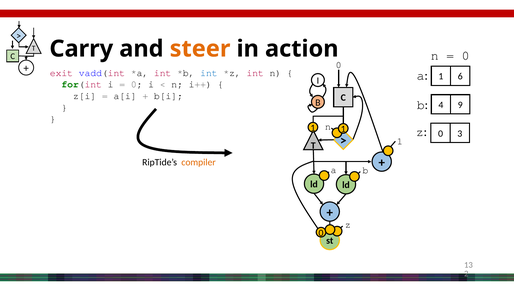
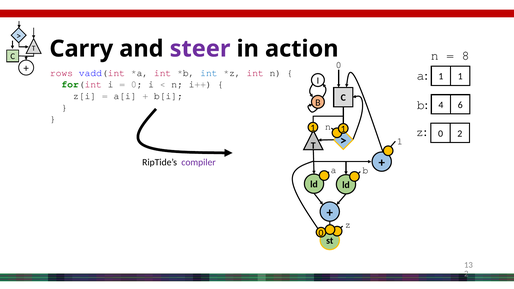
steer colour: orange -> purple (200, 49)
0: 0 -> 8 (466, 56)
exit: exit -> rows (61, 73)
6: 6 -> 1 (460, 77)
9: 9 -> 6 (460, 105)
0 3: 3 -> 2 (460, 134)
compiler colour: orange -> purple (199, 162)
